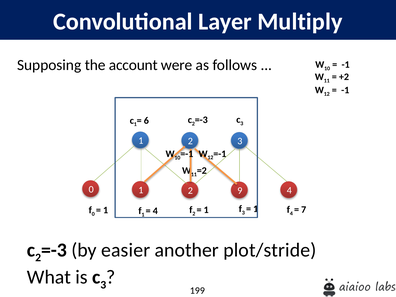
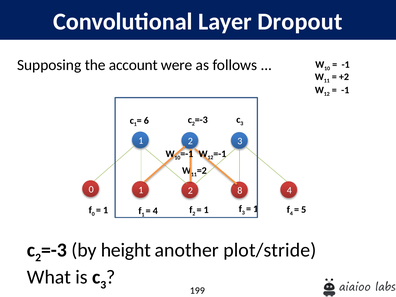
Multiply: Multiply -> Dropout (300, 22)
9: 9 -> 8 (240, 191)
7: 7 -> 5 (304, 210)
easier: easier -> height (126, 250)
